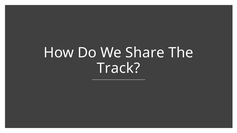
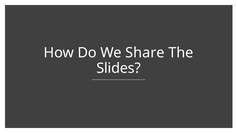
Track: Track -> Slides (119, 68)
